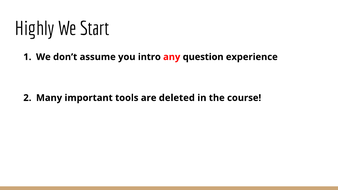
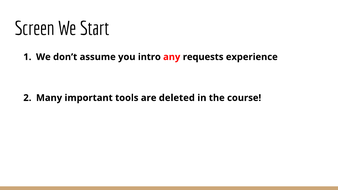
Highly: Highly -> Screen (35, 29)
question: question -> requests (203, 57)
